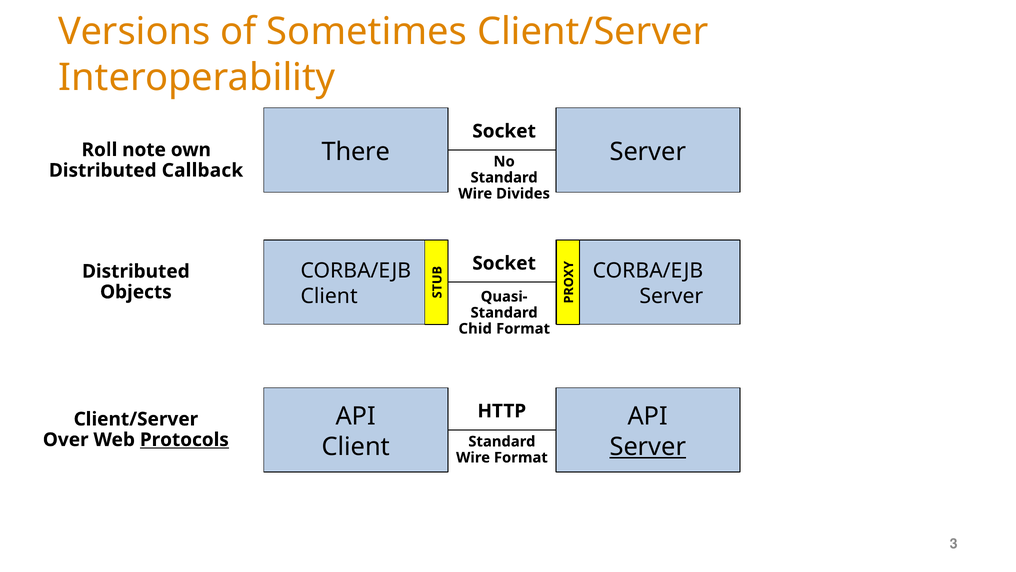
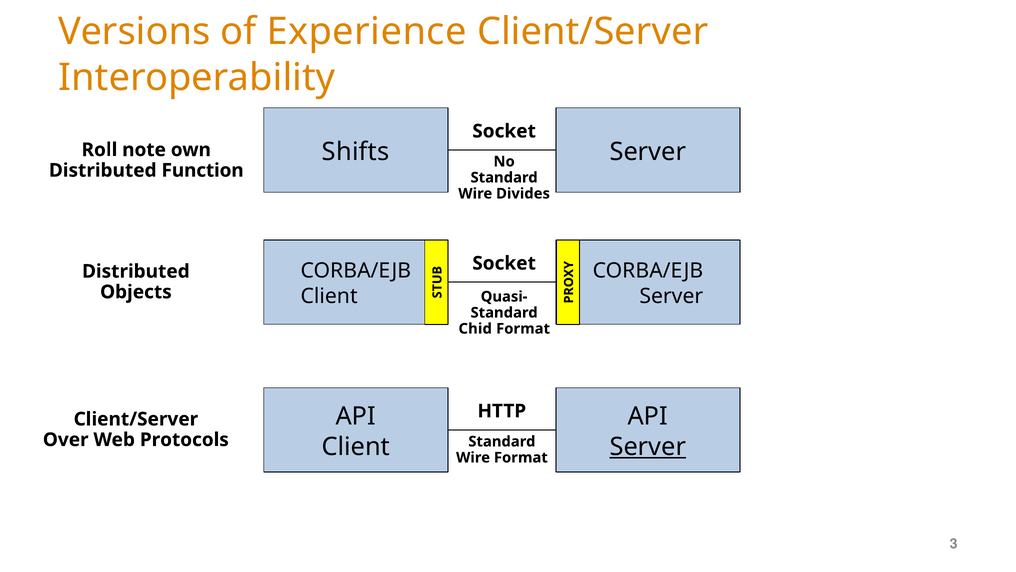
Sometimes: Sometimes -> Experience (367, 32)
There: There -> Shifts (356, 152)
Callback: Callback -> Function (203, 170)
Protocols underline: present -> none (184, 439)
